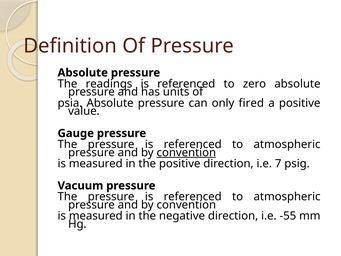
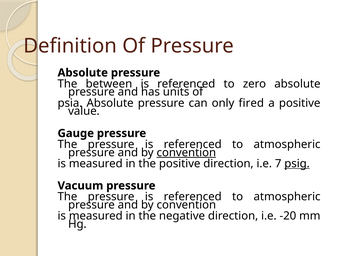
readings: readings -> between (109, 84)
psig underline: none -> present (297, 163)
-55: -55 -> -20 (288, 216)
